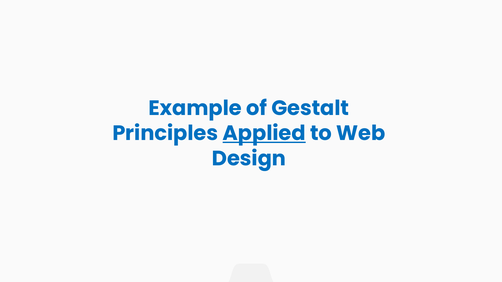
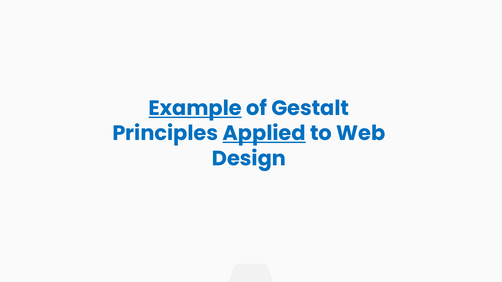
Example underline: none -> present (195, 108)
